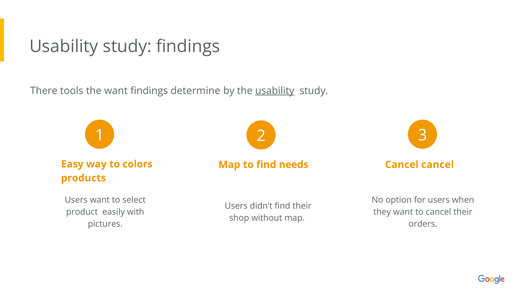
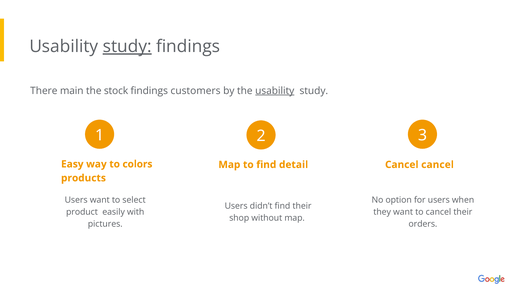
study underline: none -> present (127, 47)
tools: tools -> main (72, 91)
the want: want -> stock (116, 91)
determine: determine -> customers (196, 91)
needs: needs -> detail (294, 165)
